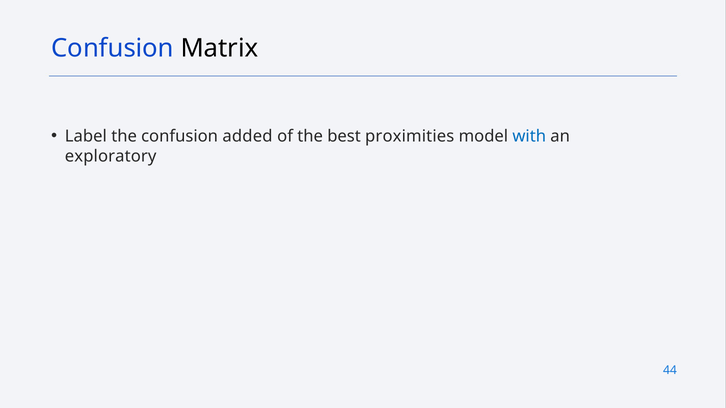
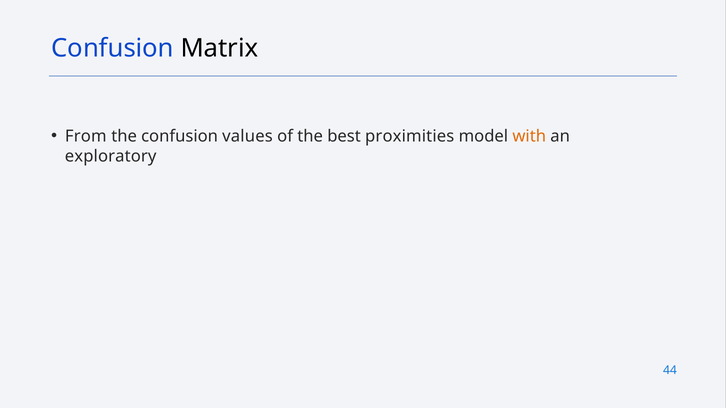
Label: Label -> From (86, 136)
added: added -> values (248, 136)
with colour: blue -> orange (529, 136)
